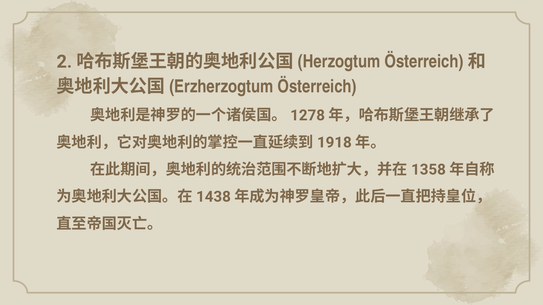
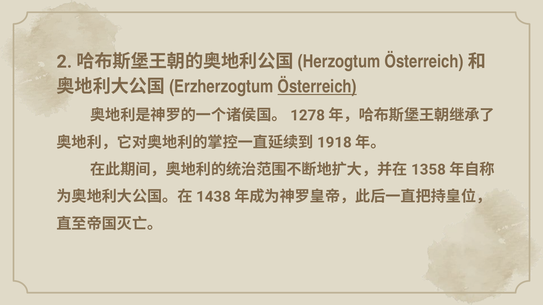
Österreich underline: none -> present (317, 87)
